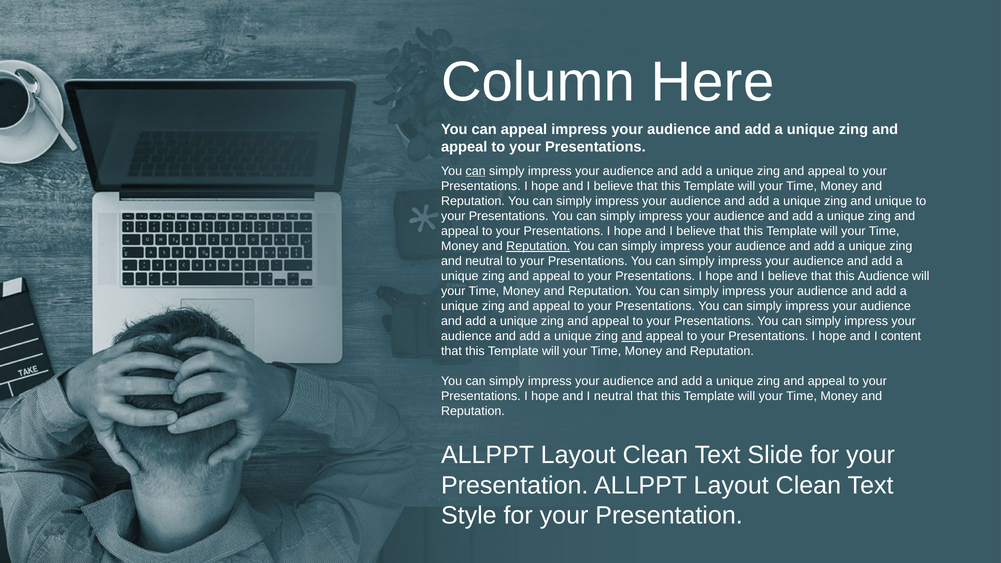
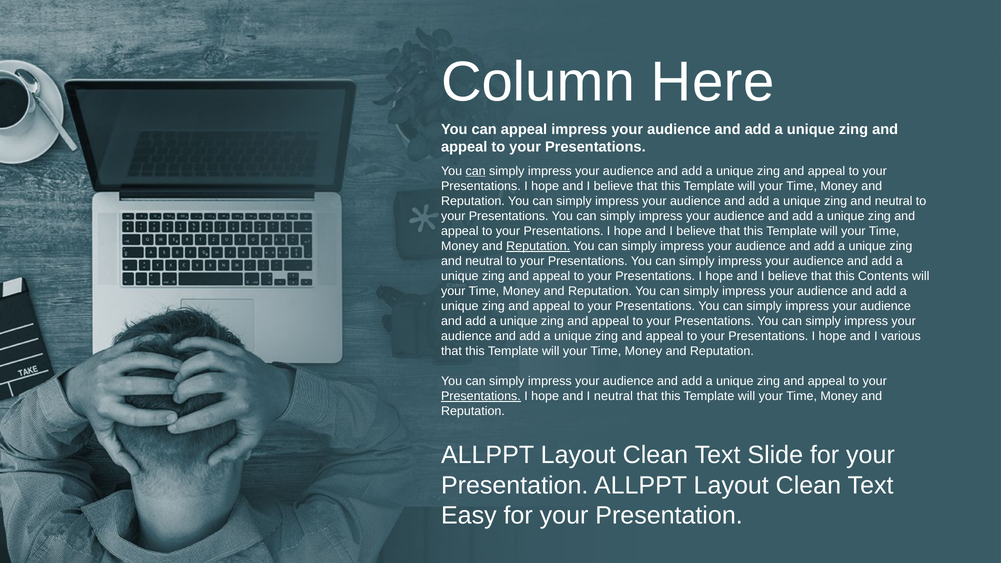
unique: unique -> neutral (894, 201)
this Audience: Audience -> Contents (883, 276)
and underline: present -> none (632, 336)
content: content -> various (901, 336)
Presentations underline: none -> present (481, 396)
Style: Style -> Easy (469, 515)
